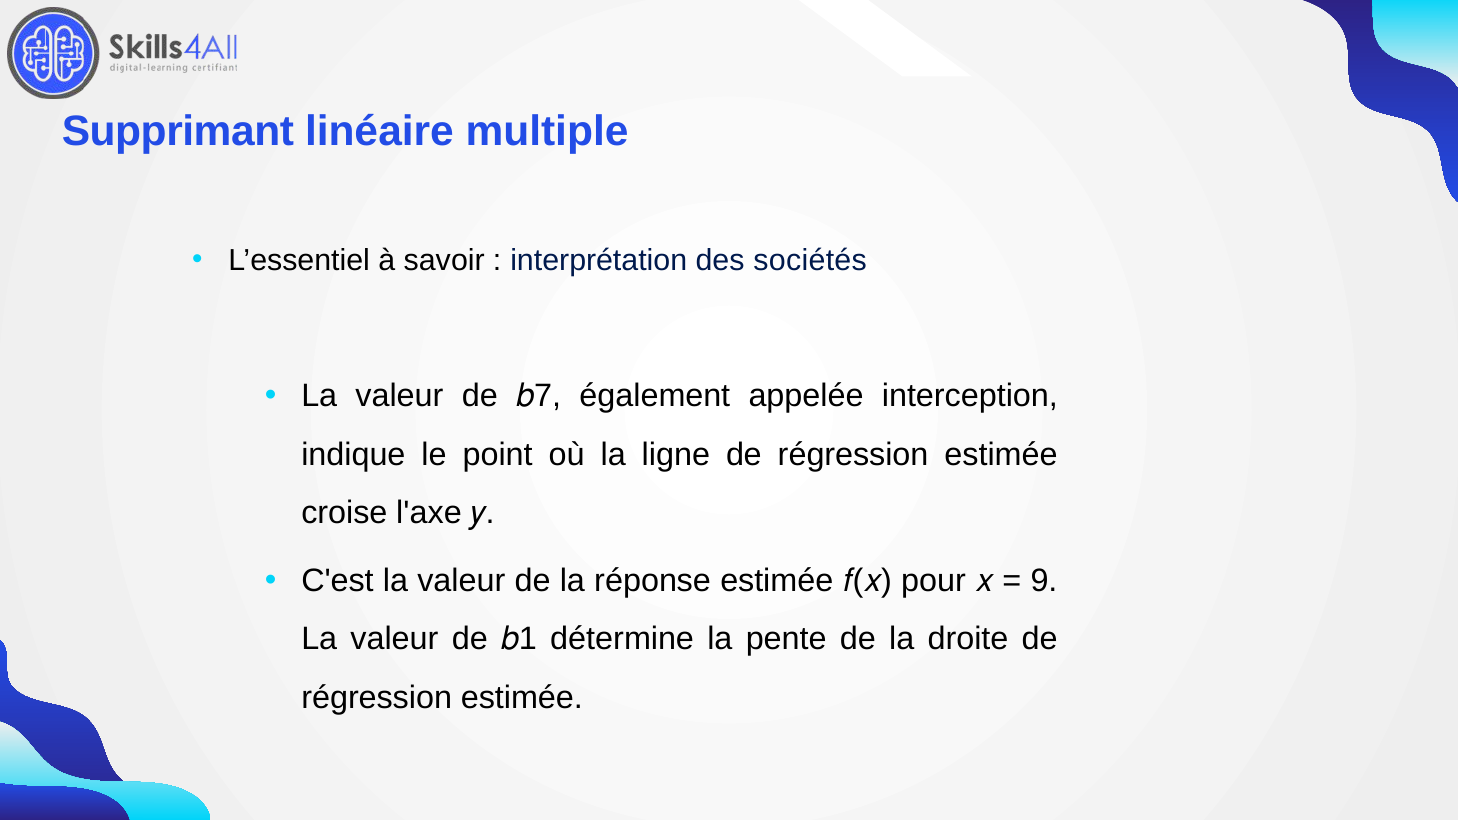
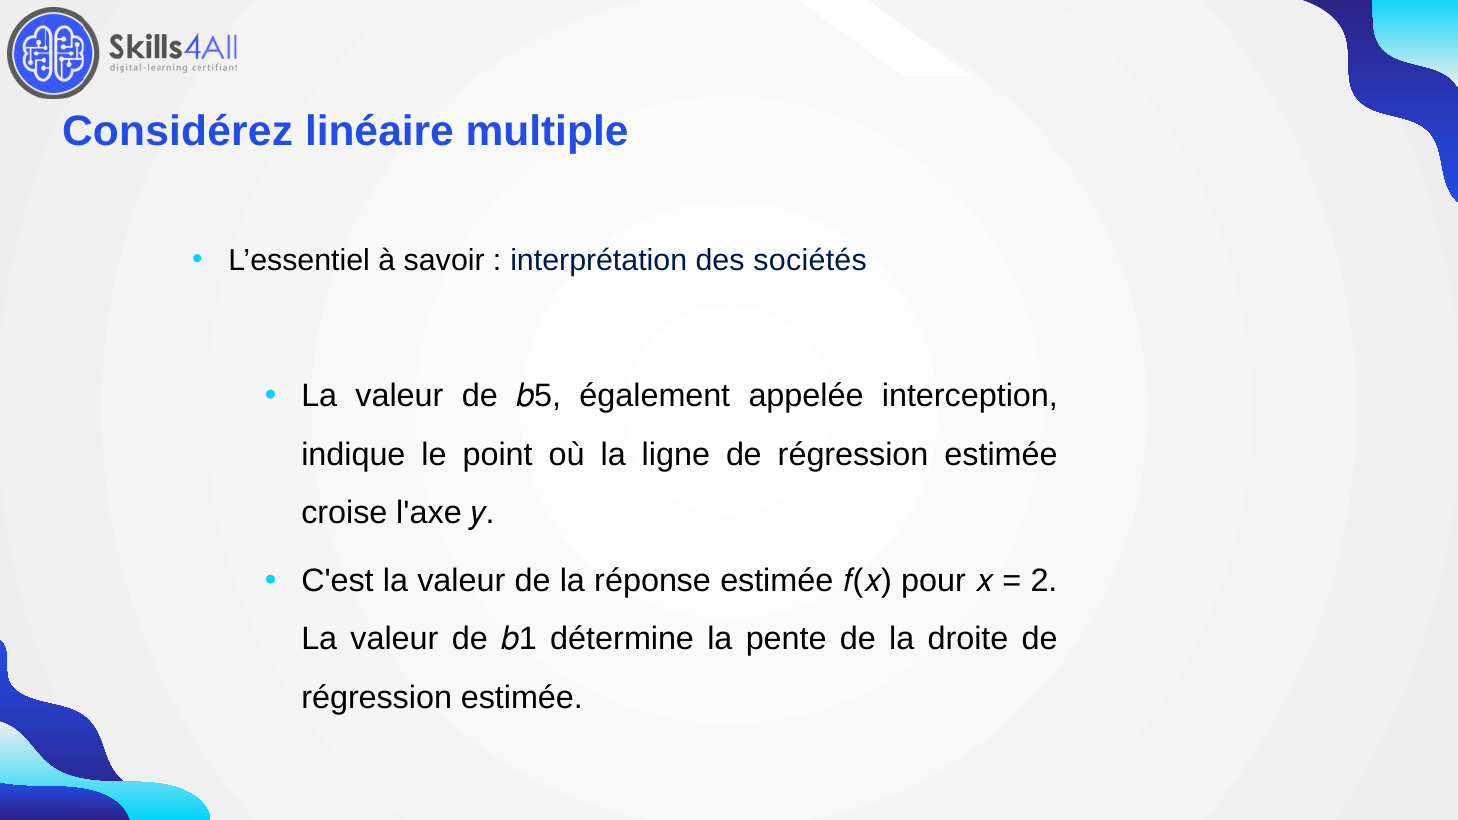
Supprimant: Supprimant -> Considérez (178, 132)
7: 7 -> 5 (548, 396)
9: 9 -> 2 (1044, 581)
